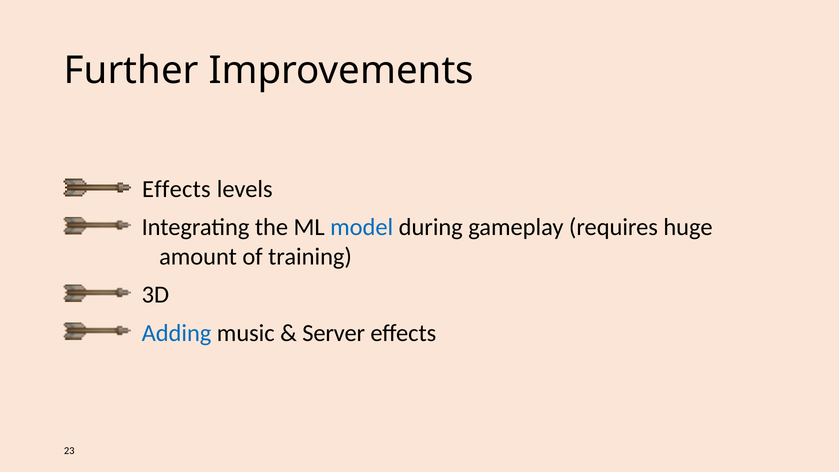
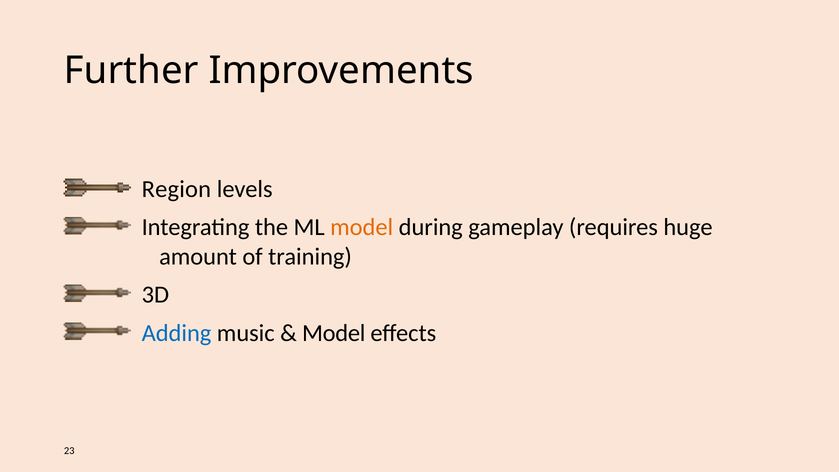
Effects: Effects -> Region (176, 189)
model colour: blue -> orange (362, 227)
Server: Server -> Model (334, 333)
